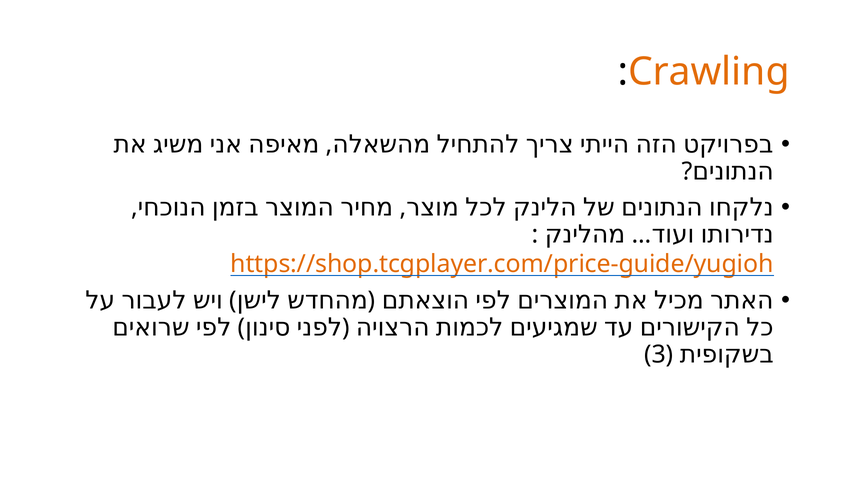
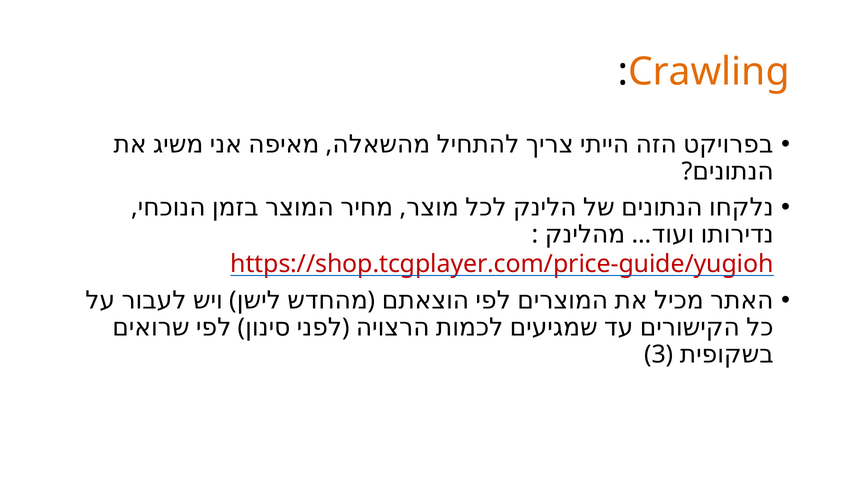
https://shop.tcgplayer.com/price-guide/yugioh colour: orange -> red (502, 264)
